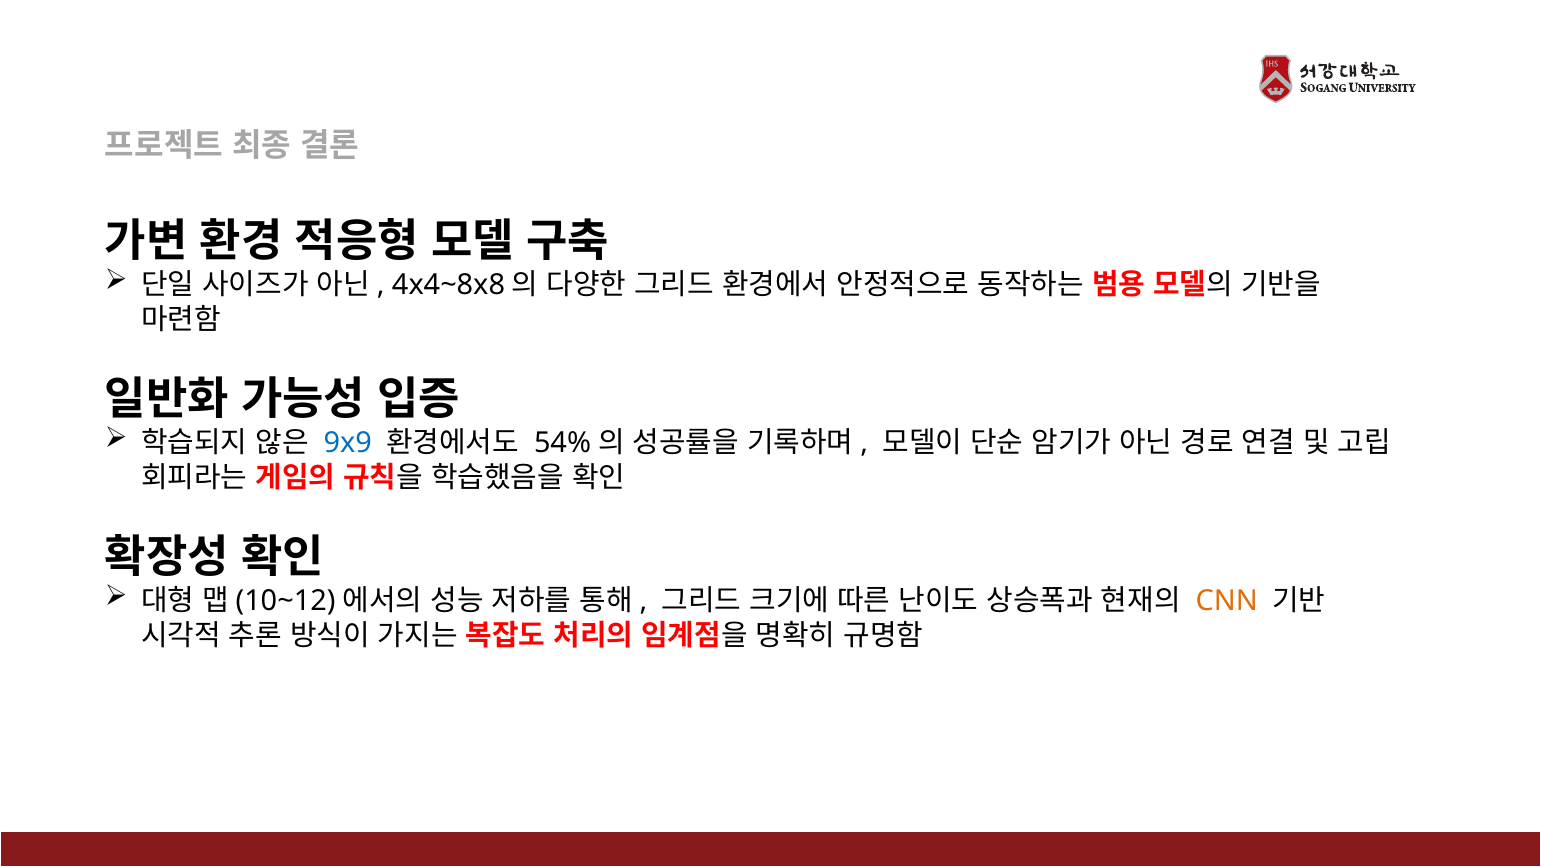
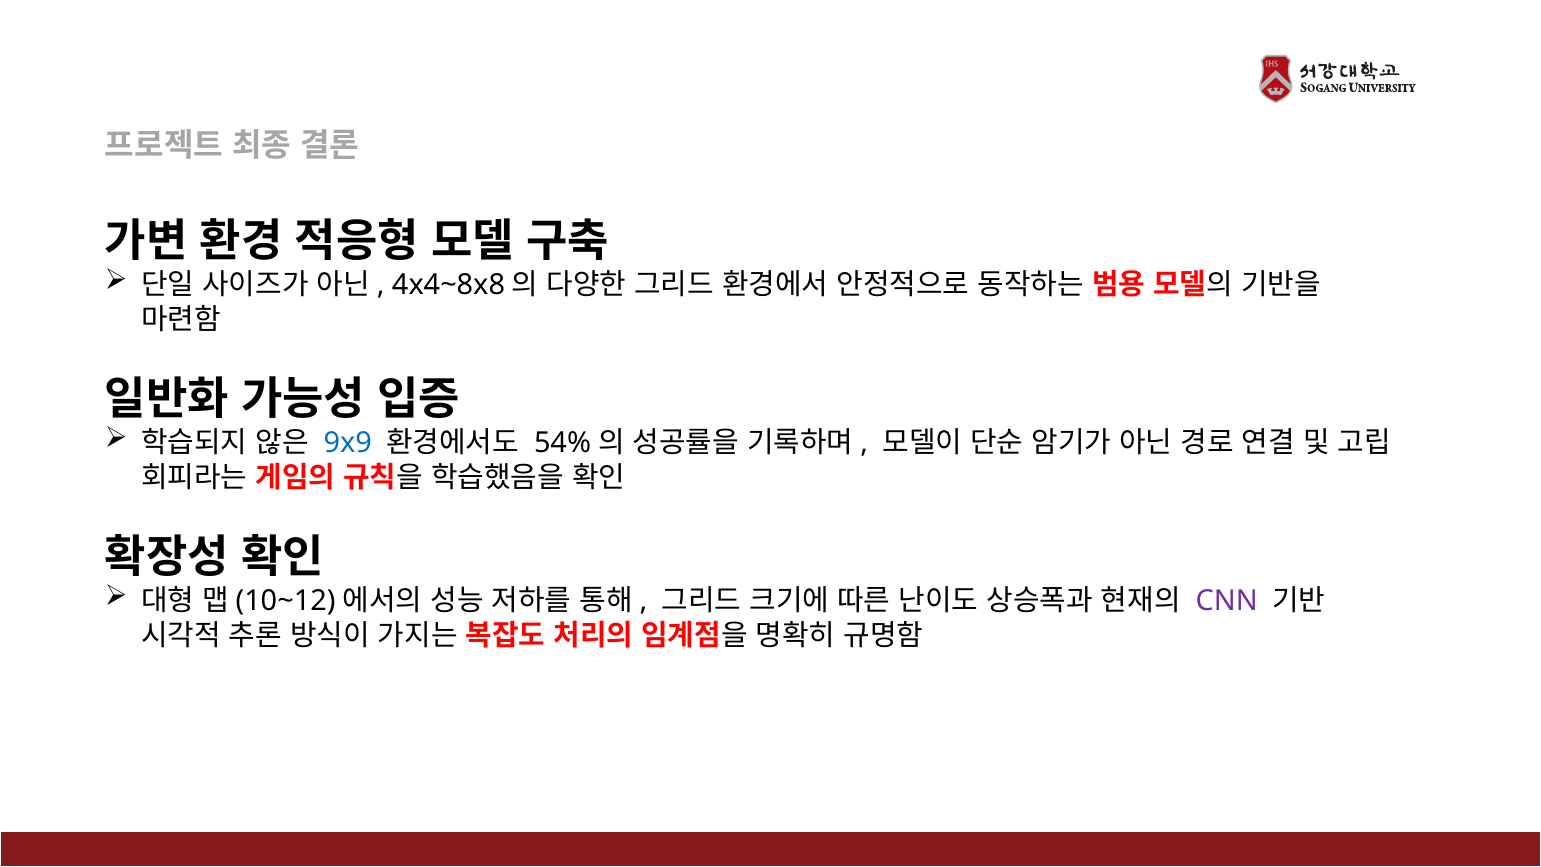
CNN colour: orange -> purple (1227, 601)
